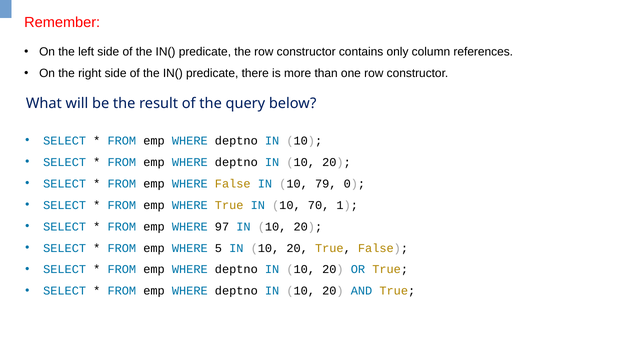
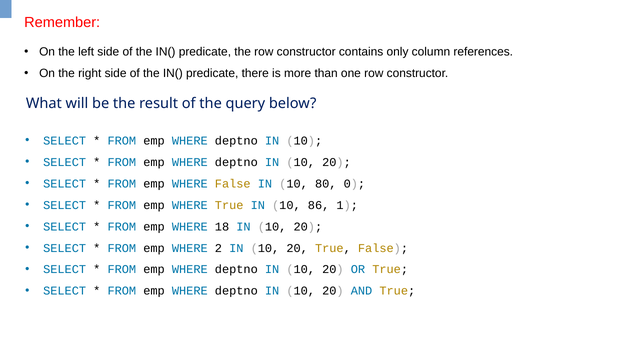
79: 79 -> 80 (326, 184)
70: 70 -> 86 (319, 205)
97: 97 -> 18 (222, 226)
5: 5 -> 2 (218, 248)
